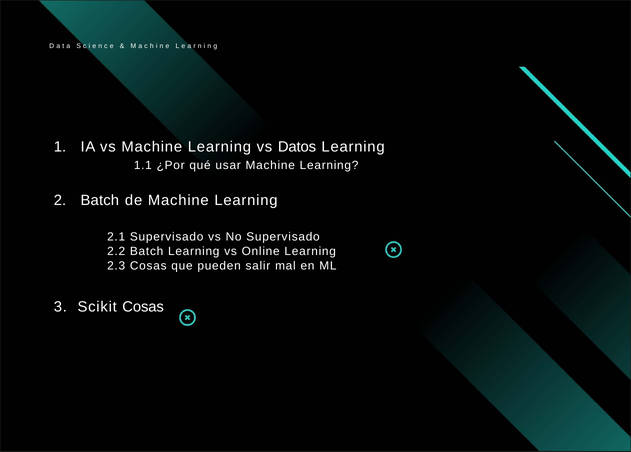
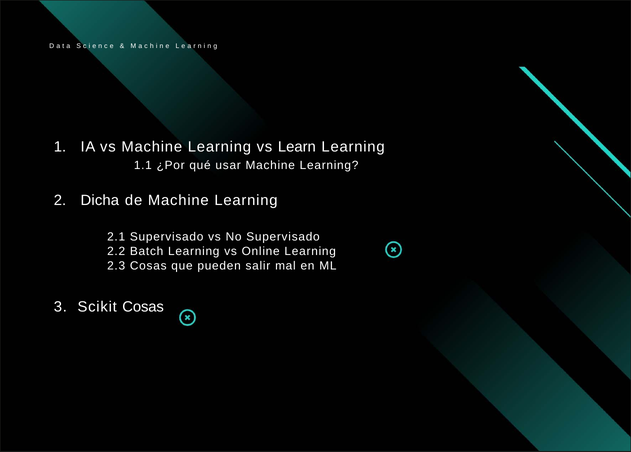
Datos: Datos -> Learn (297, 147)
Batch: Batch -> Dicha (100, 200)
